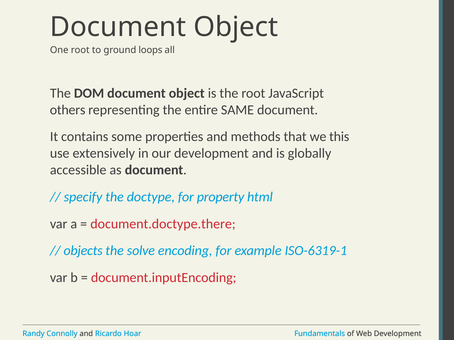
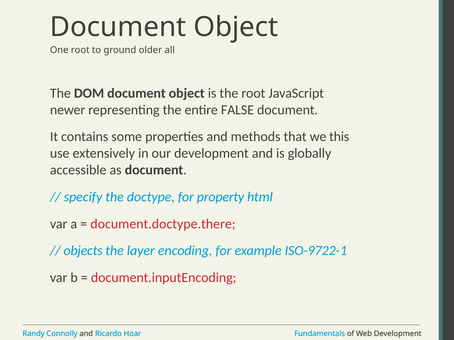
loops: loops -> older (150, 50)
others: others -> newer (68, 110)
SAME: SAME -> FALSE (238, 110)
solve: solve -> layer (141, 251)
ISO-6319-1: ISO-6319-1 -> ISO-9722-1 (316, 251)
